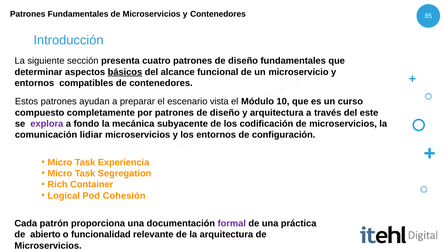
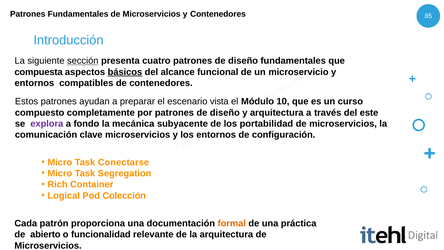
sección underline: none -> present (83, 61)
determinar: determinar -> compuesta (39, 72)
codificación: codificación -> portabilidad (266, 124)
lidiar: lidiar -> clave (91, 135)
Experiencia: Experiencia -> Conectarse (123, 162)
Cohesión: Cohesión -> Colección (124, 195)
formal colour: purple -> orange (232, 223)
